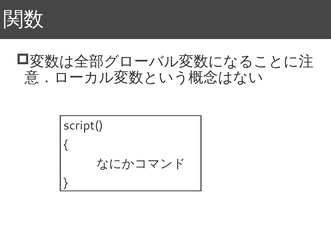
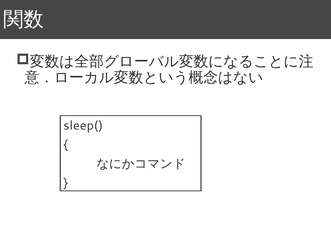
script(: script( -> sleep( (83, 126)
